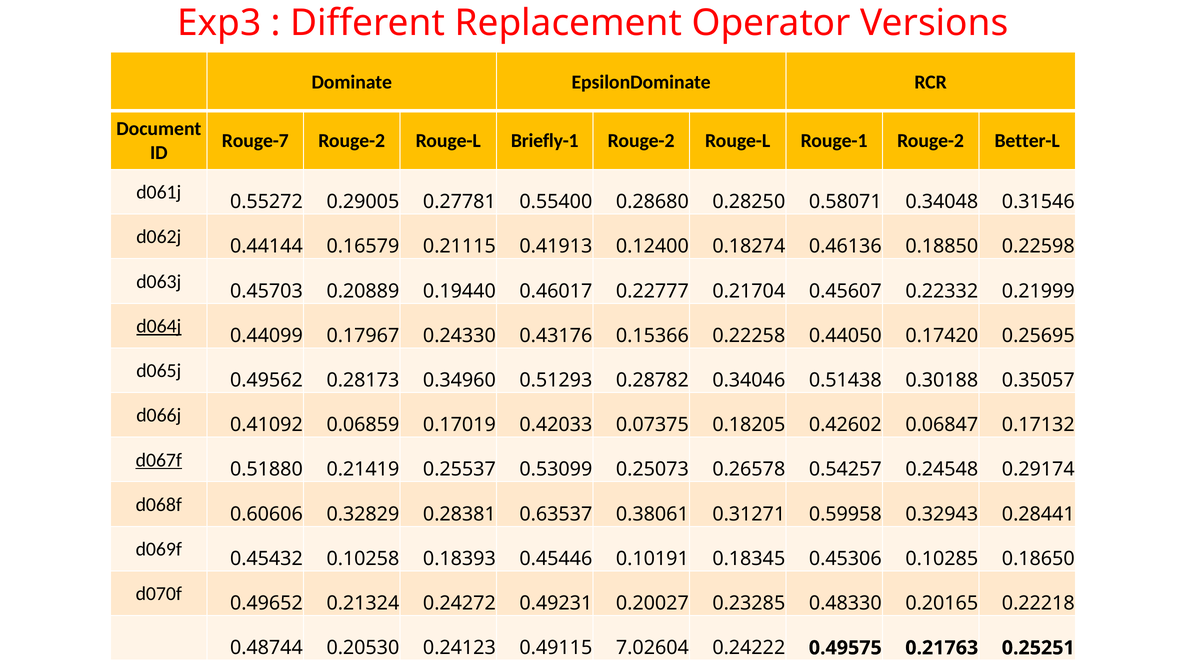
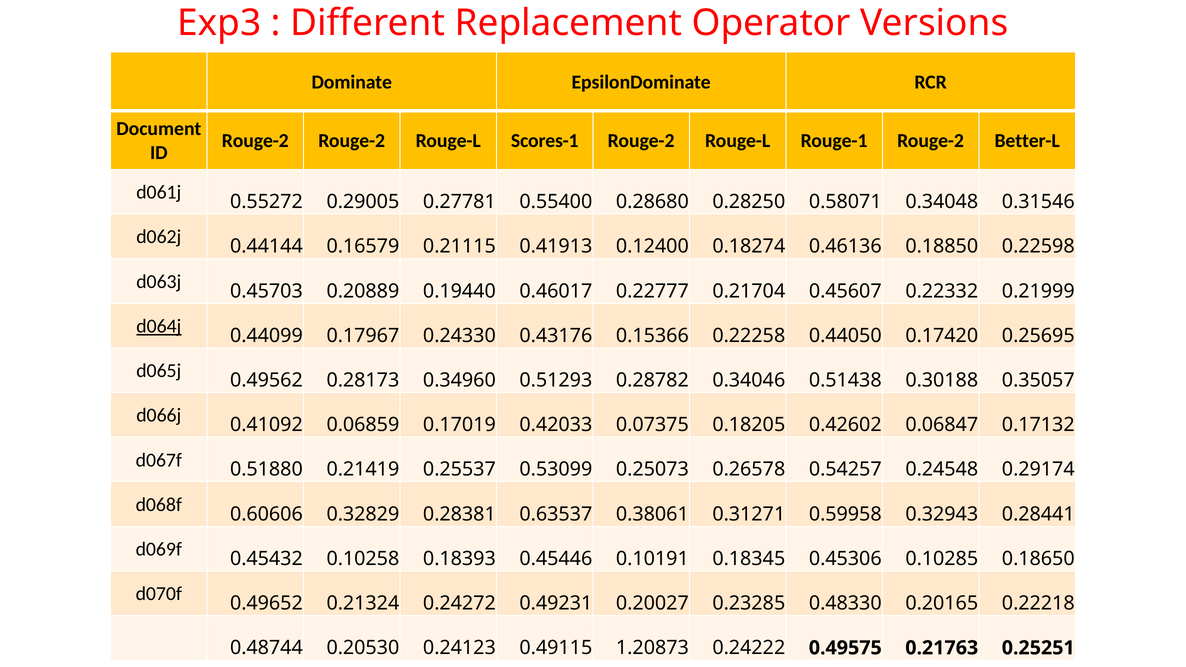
Rouge-7: Rouge-7 -> Rouge-2 (255, 141)
Briefly-1: Briefly-1 -> Scores-1 (545, 141)
d067f underline: present -> none (159, 460)
7.02604: 7.02604 -> 1.20873 (652, 648)
